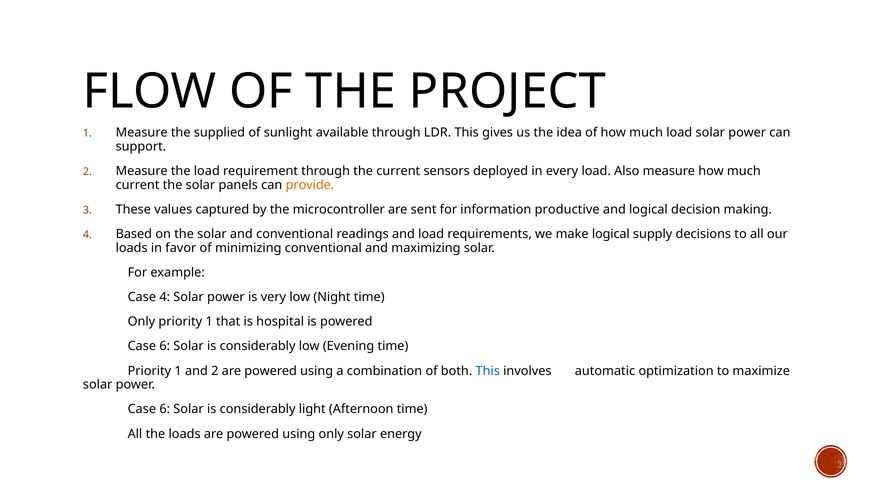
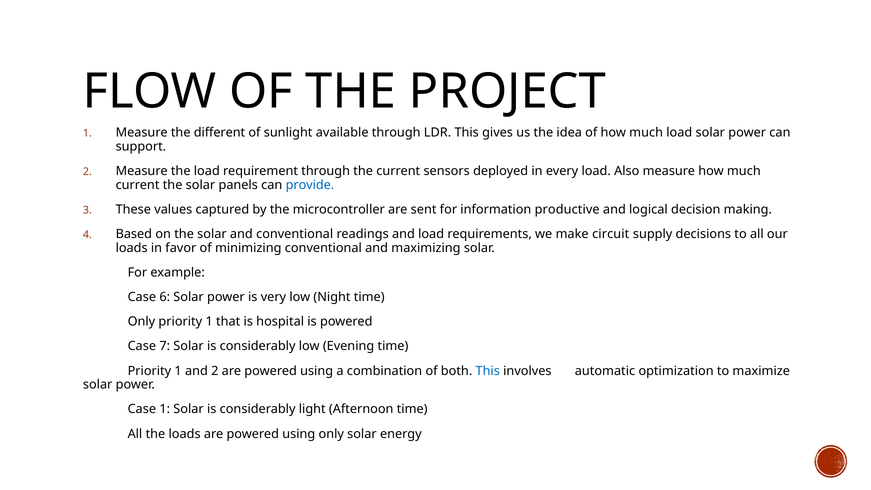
supplied: supplied -> different (219, 133)
provide colour: orange -> blue (310, 185)
make logical: logical -> circuit (611, 234)
Case 4: 4 -> 6 (165, 297)
6: 6 -> 7 (165, 346)
6: 6 -> 1 (165, 409)
